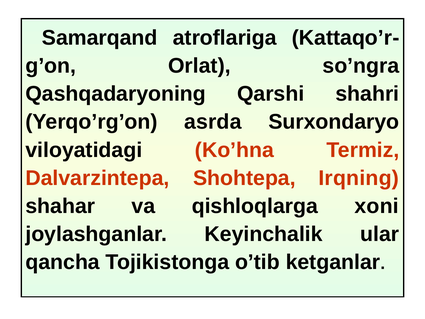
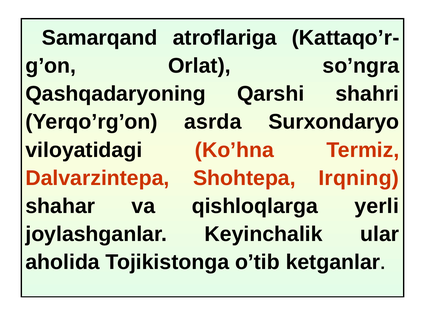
xoni: xoni -> yerli (377, 206)
qancha: qancha -> aholida (63, 262)
